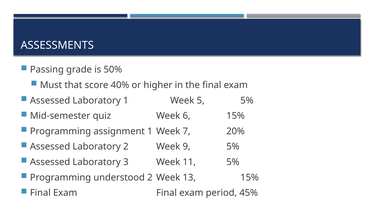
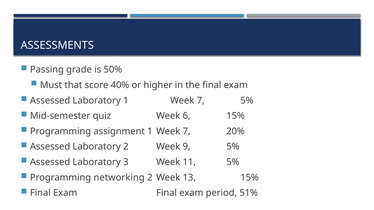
Laboratory 1 Week 5: 5 -> 7 (201, 101)
understood: understood -> networking (119, 178)
45%: 45% -> 51% (249, 193)
